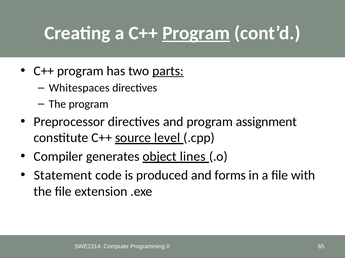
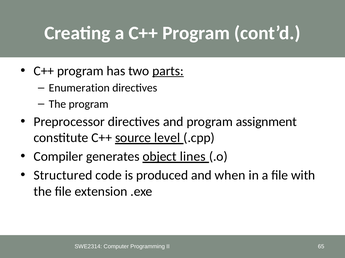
Program underline: present -> none (196, 33)
Whitespaces: Whitespaces -> Enumeration (79, 88)
Statement: Statement -> Structured (63, 176)
forms: forms -> when (230, 176)
